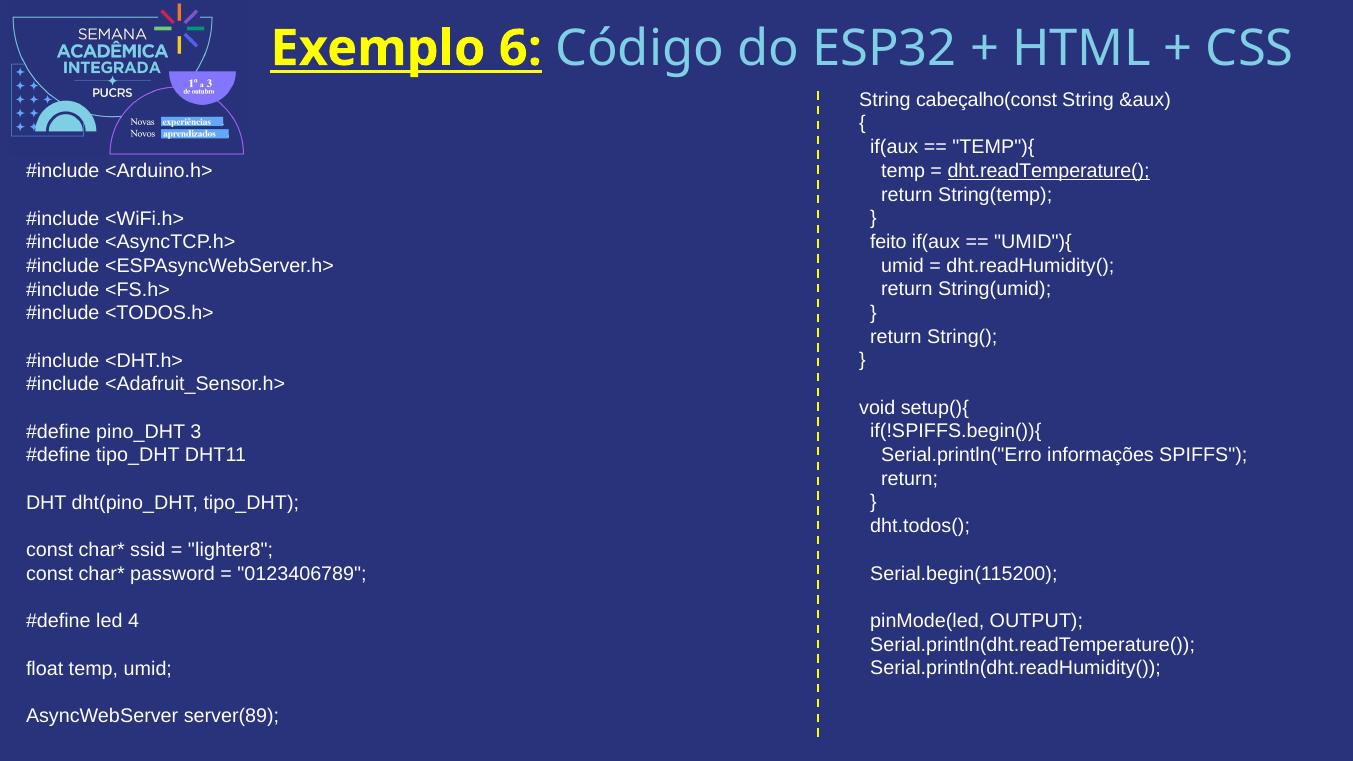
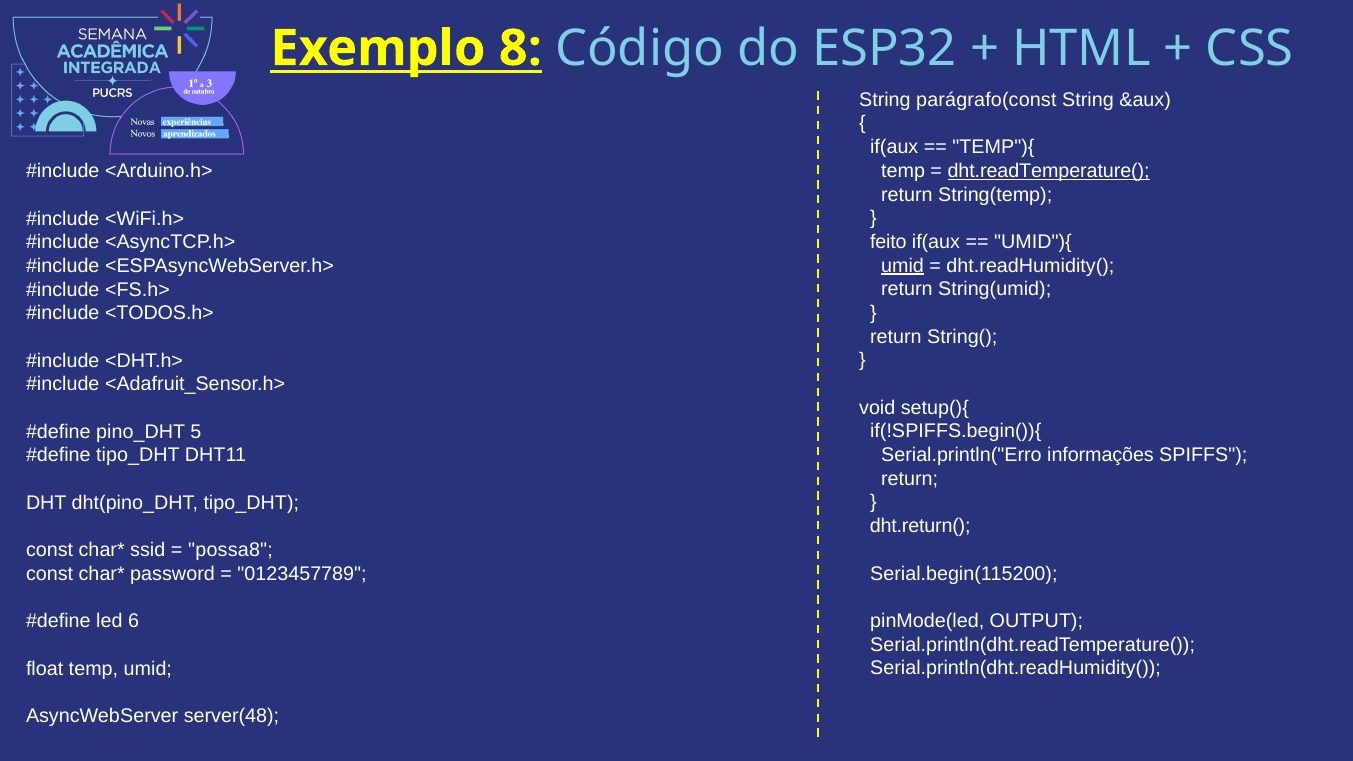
6: 6 -> 8 (520, 48)
cabeçalho(const: cabeçalho(const -> parágrafo(const (986, 100)
umid underline: none -> present (903, 266)
3: 3 -> 5 (196, 432)
dht.todos(: dht.todos( -> dht.return( (920, 526)
lighter8: lighter8 -> possa8 (231, 550)
0123406789: 0123406789 -> 0123457789 (302, 574)
4: 4 -> 6 (133, 621)
server(89: server(89 -> server(48 (231, 716)
